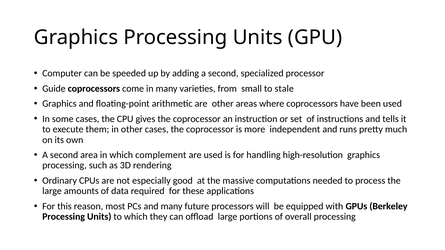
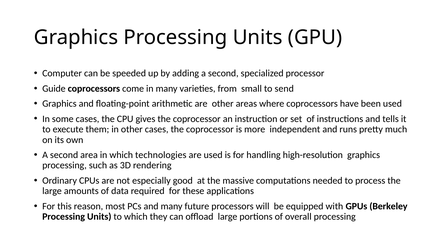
stale: stale -> send (284, 89)
complement: complement -> technologies (161, 155)
